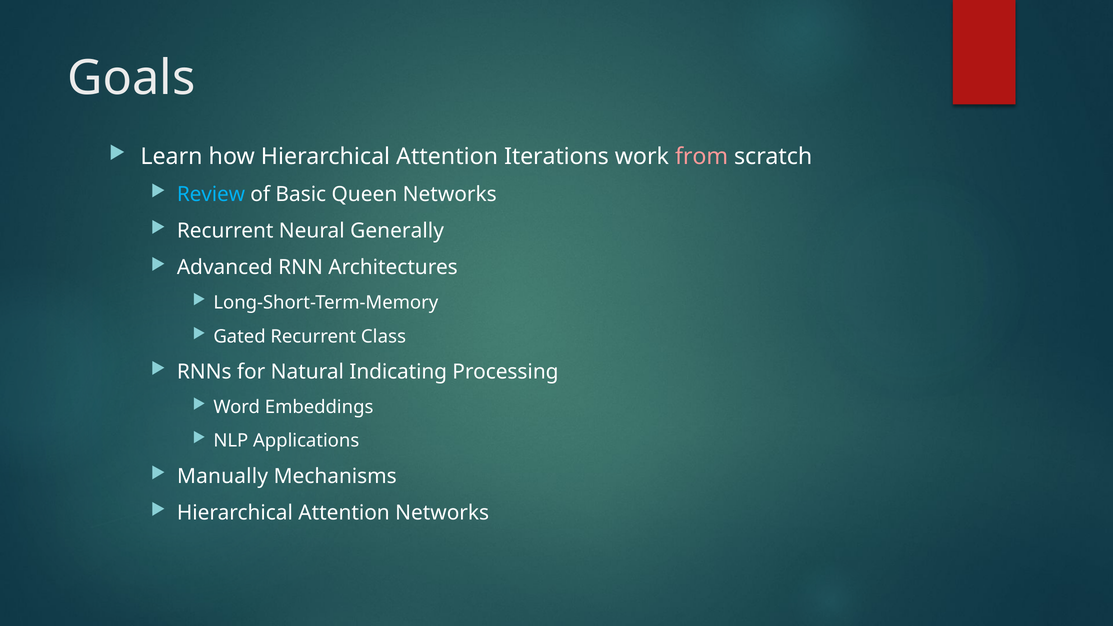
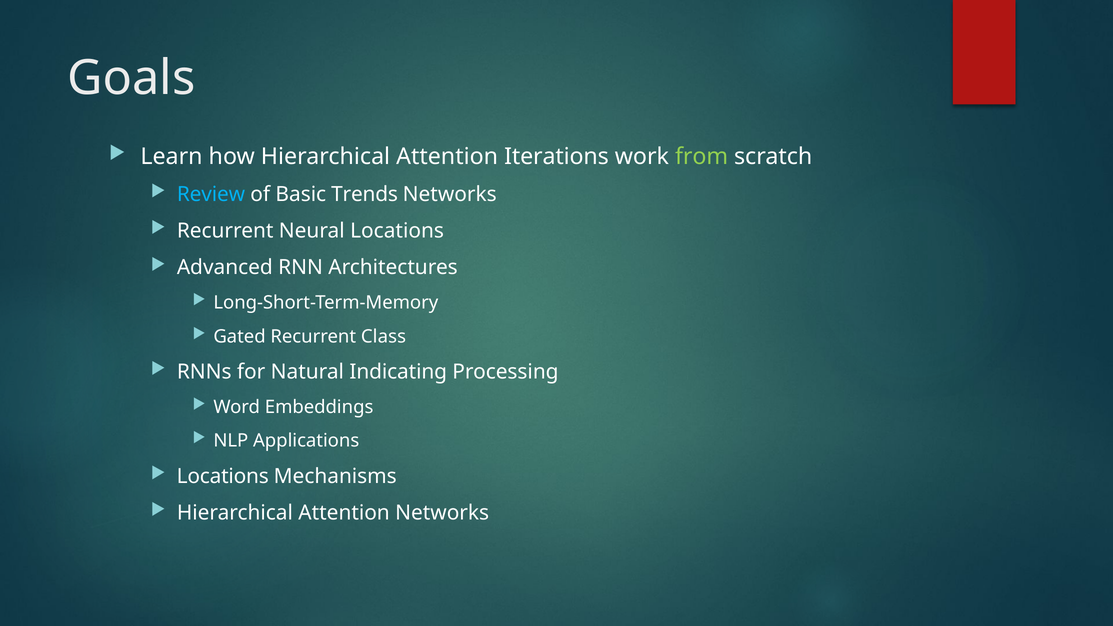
from colour: pink -> light green (702, 156)
Queen: Queen -> Trends (365, 194)
Neural Generally: Generally -> Locations (397, 231)
Manually: Manually -> Locations (223, 476)
